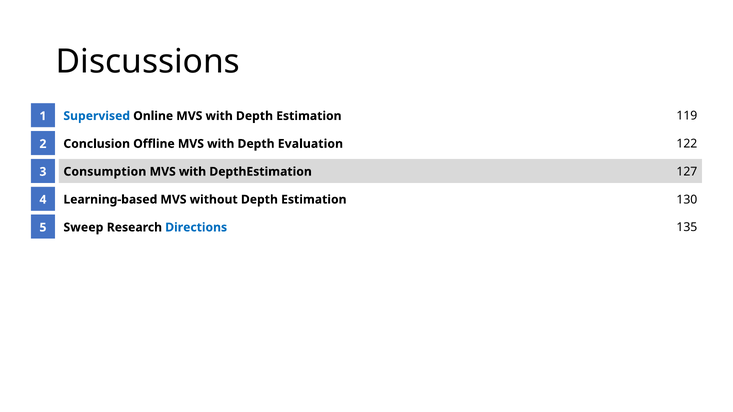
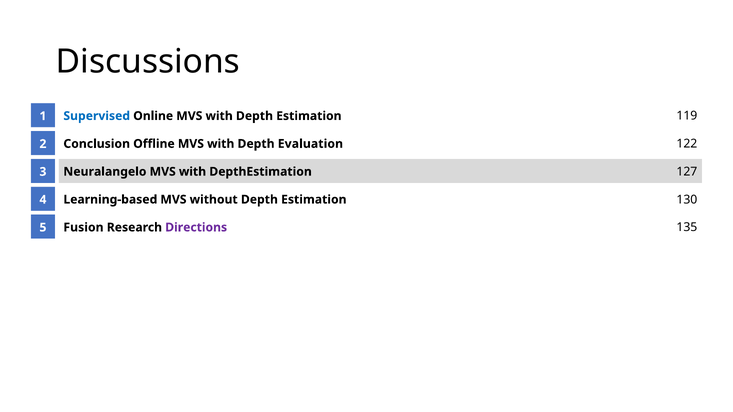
Consumption: Consumption -> Neuralangelo (105, 172)
Sweep: Sweep -> Fusion (83, 228)
Directions colour: blue -> purple (196, 228)
